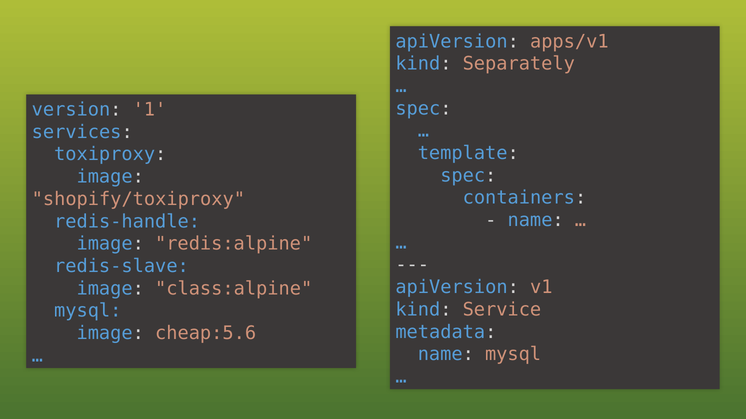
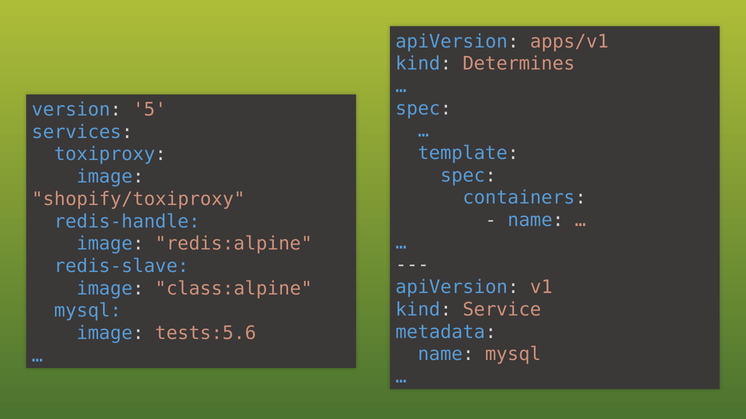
Separately: Separately -> Determines (519, 64)
1: 1 -> 5 (149, 110)
cheap:5.6: cheap:5.6 -> tests:5.6 (206, 334)
